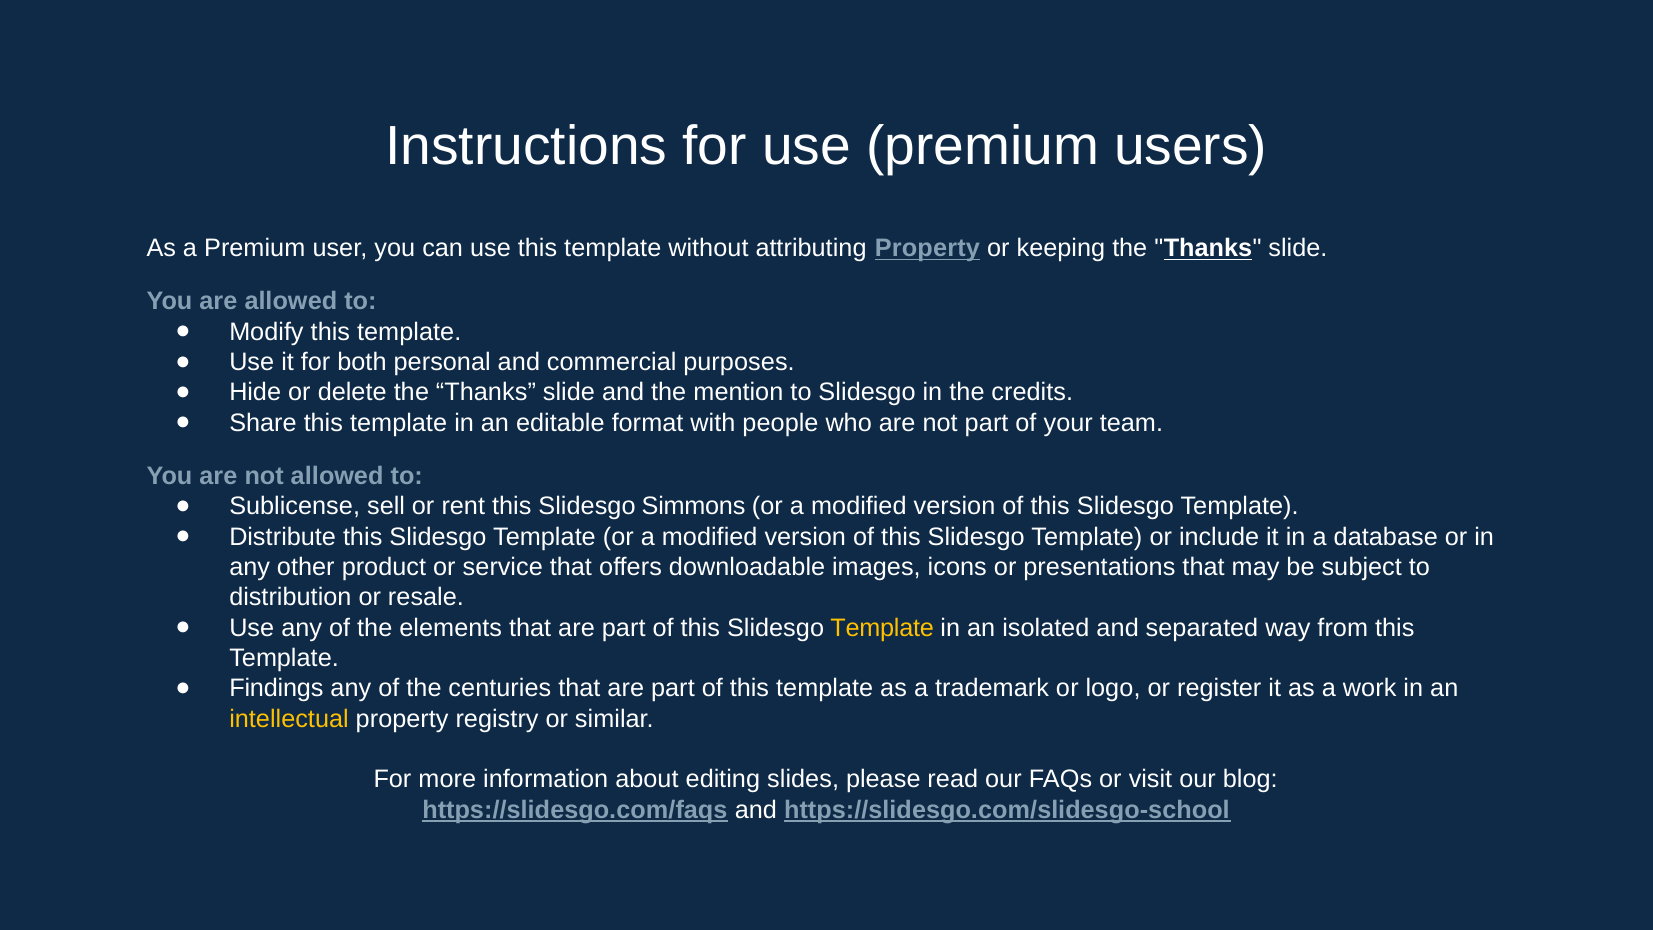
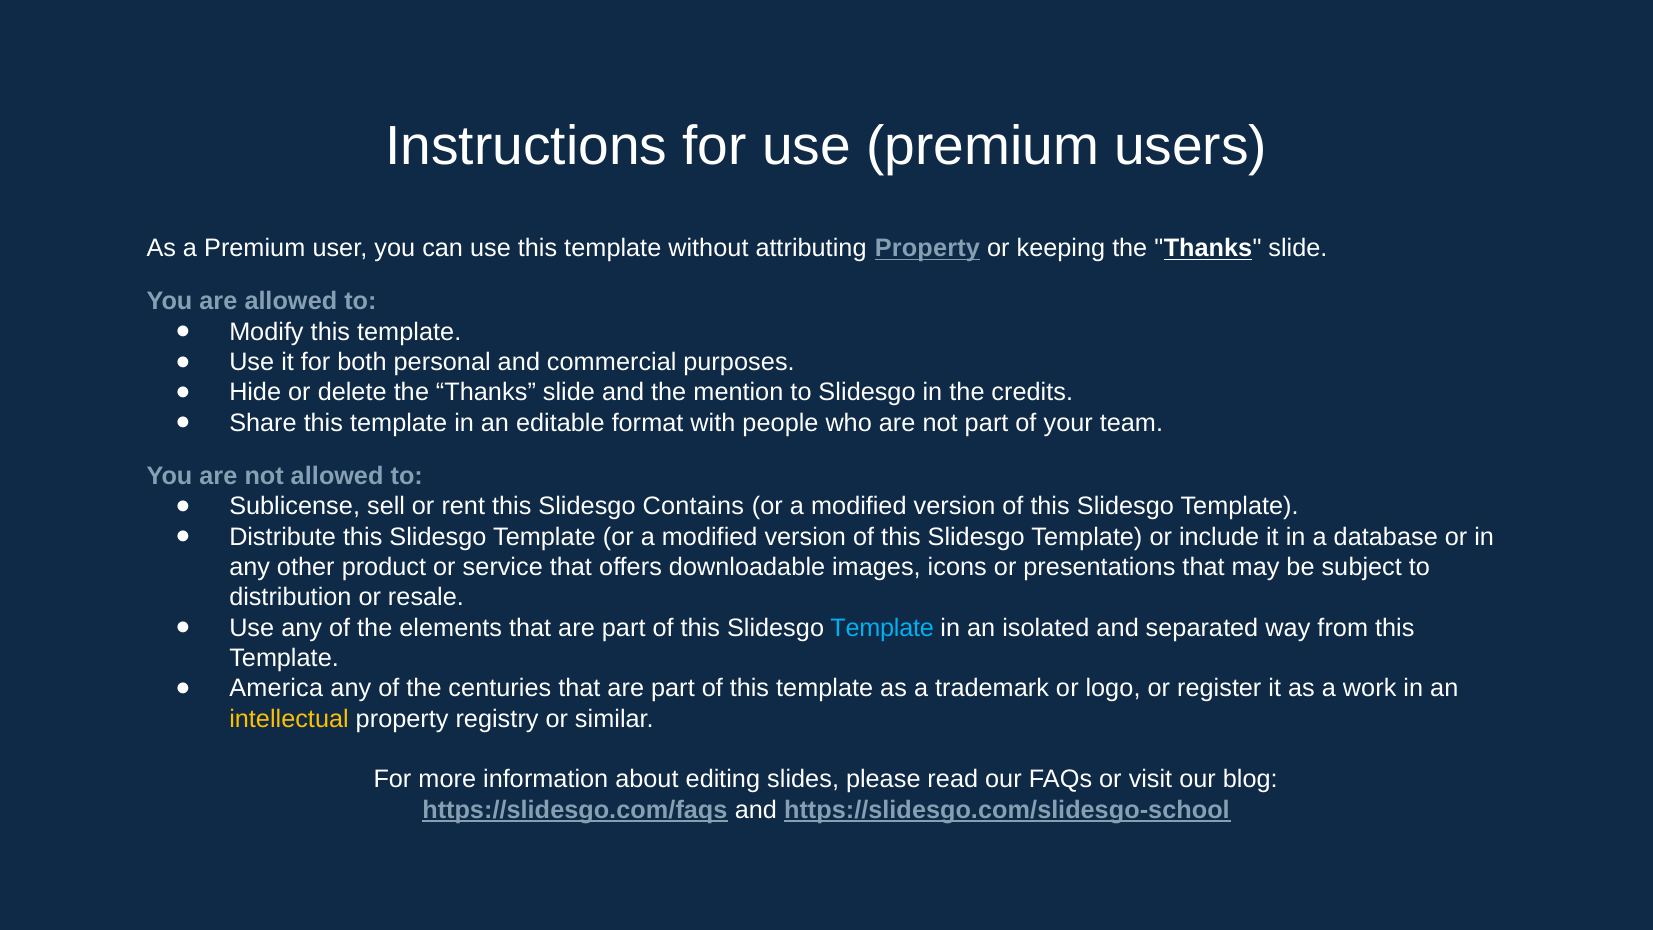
Simmons: Simmons -> Contains (693, 506)
Template colour: yellow -> light blue (882, 628)
Findings: Findings -> America (276, 688)
